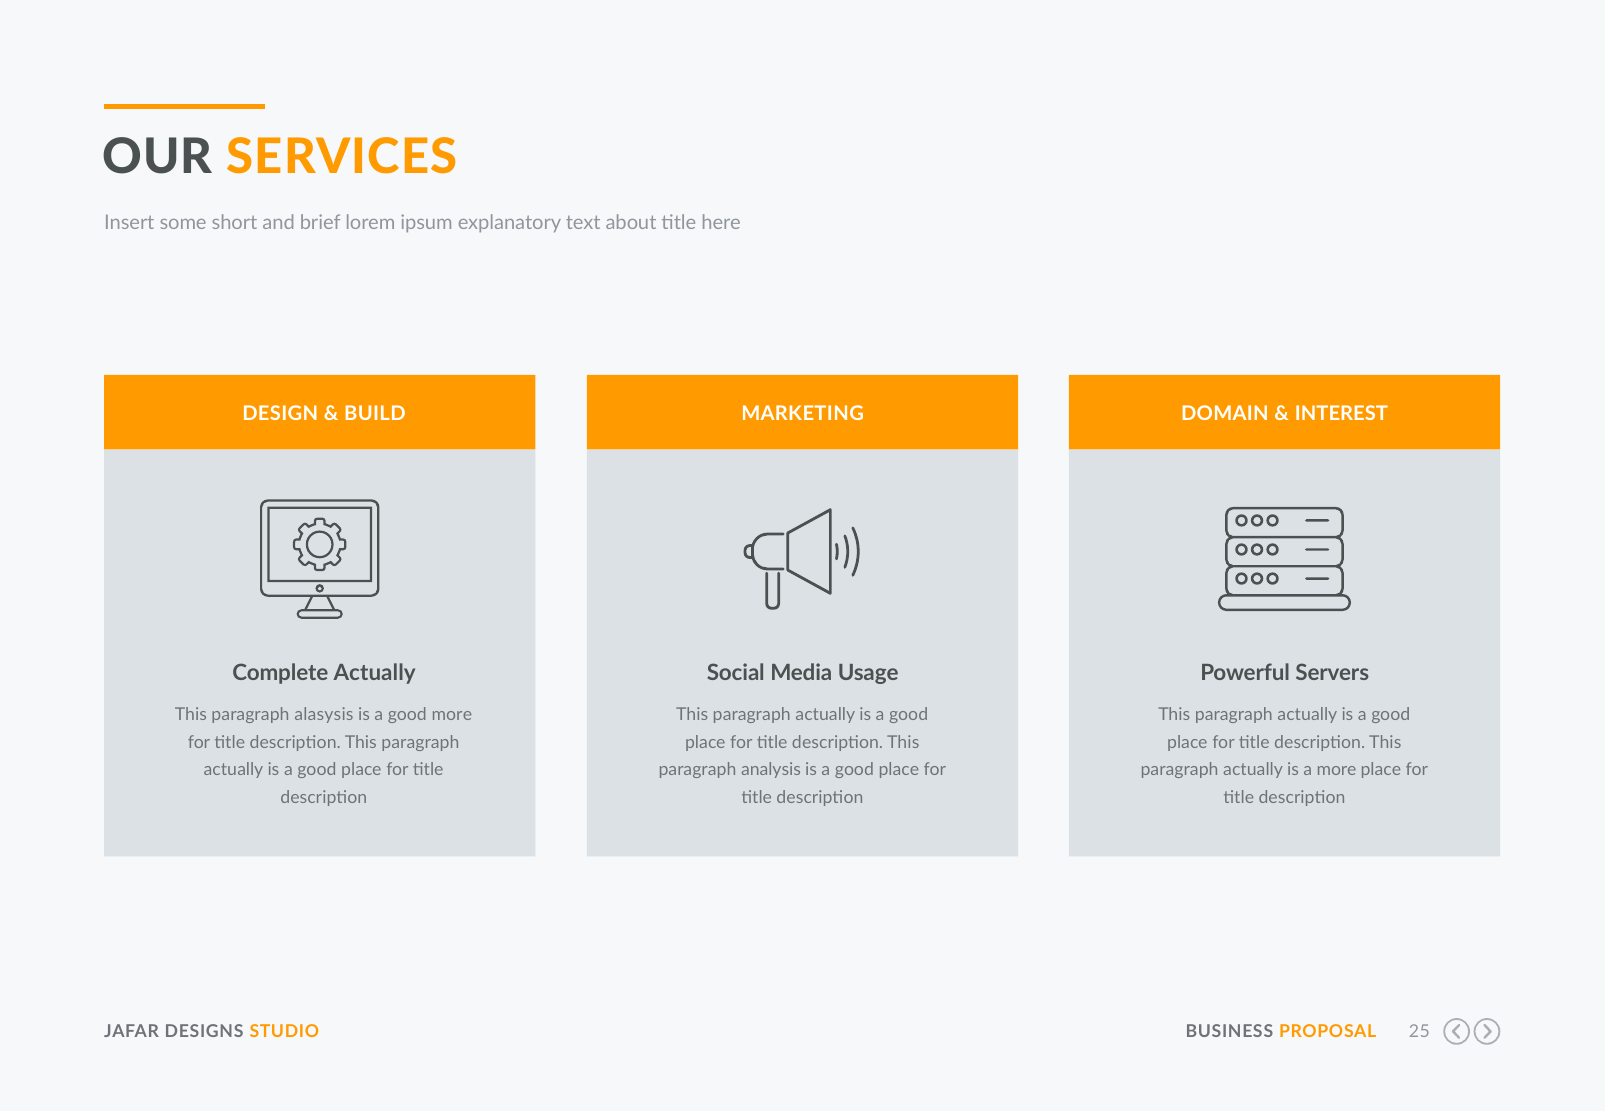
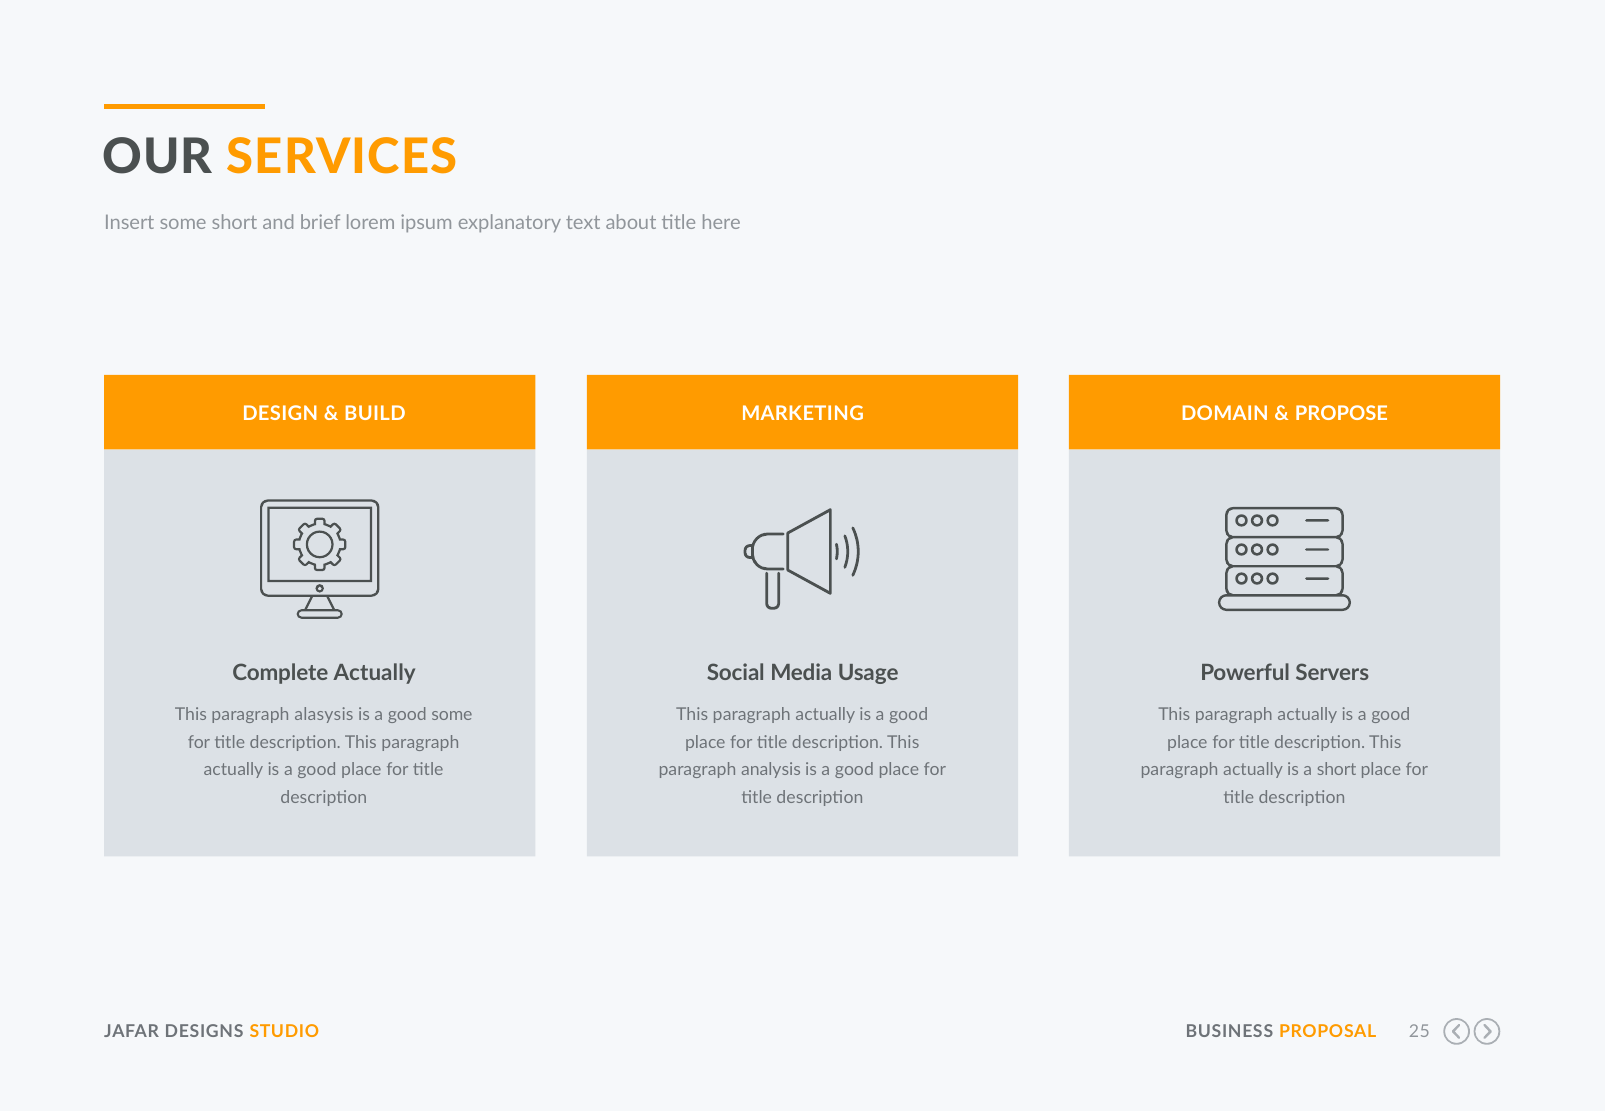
INTEREST: INTEREST -> PROPOSE (1341, 414)
good more: more -> some (452, 715)
a more: more -> short (1337, 770)
